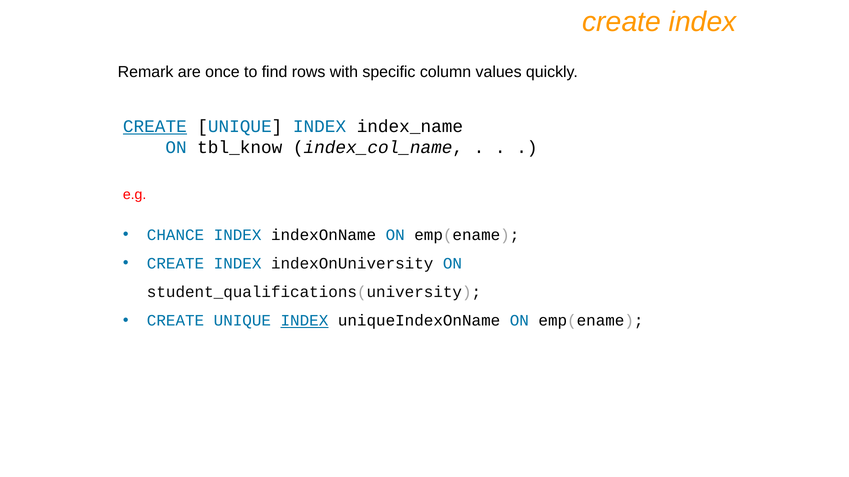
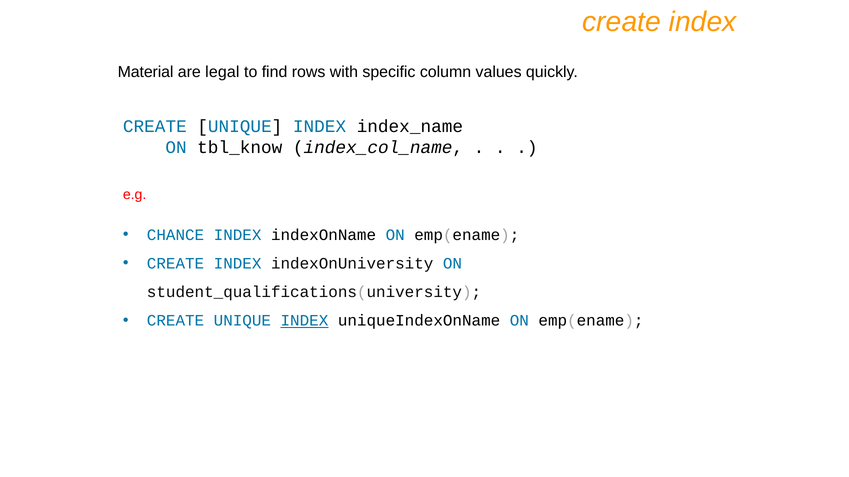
Remark: Remark -> Material (146, 72)
once: once -> legal (222, 72)
CREATE underline: present -> none (155, 126)
